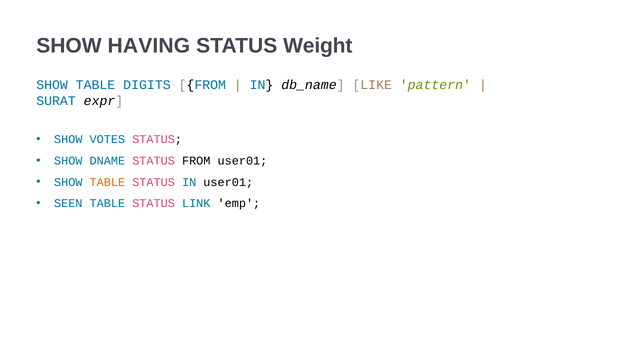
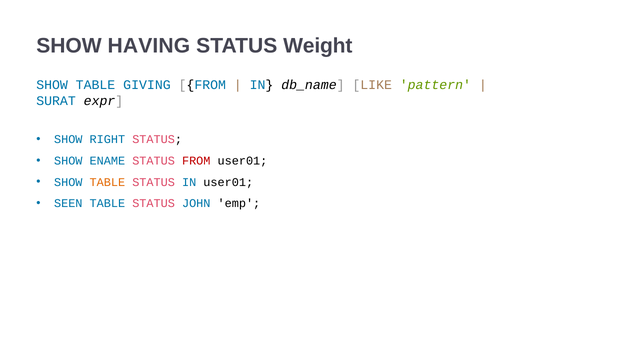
DIGITS: DIGITS -> GIVING (147, 85)
VOTES: VOTES -> RIGHT (107, 140)
DNAME: DNAME -> ENAME (107, 161)
FROM colour: black -> red (196, 161)
LINK: LINK -> JOHN (196, 204)
